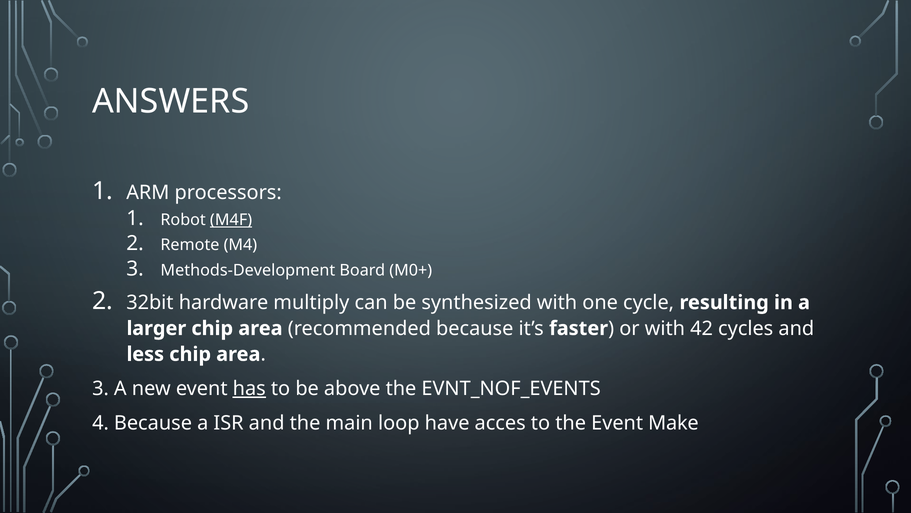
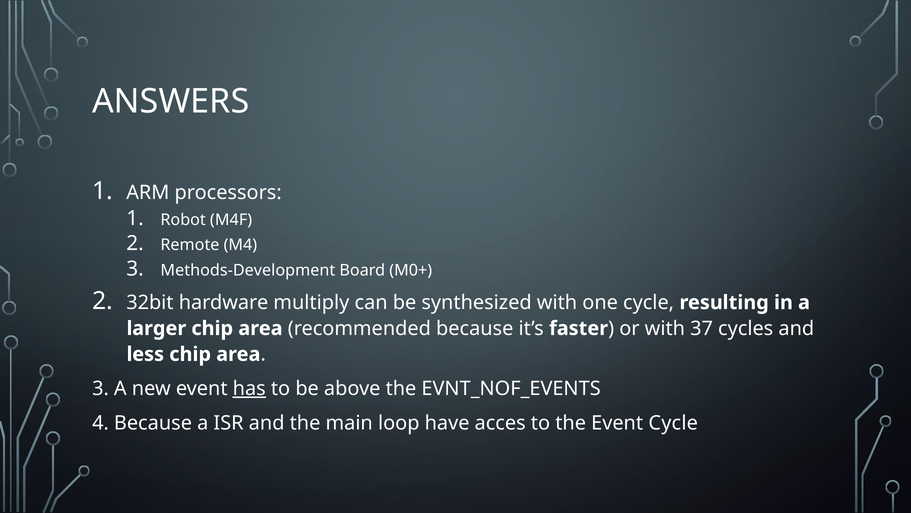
M4F underline: present -> none (231, 220)
42: 42 -> 37 (702, 328)
Event Make: Make -> Cycle (673, 423)
